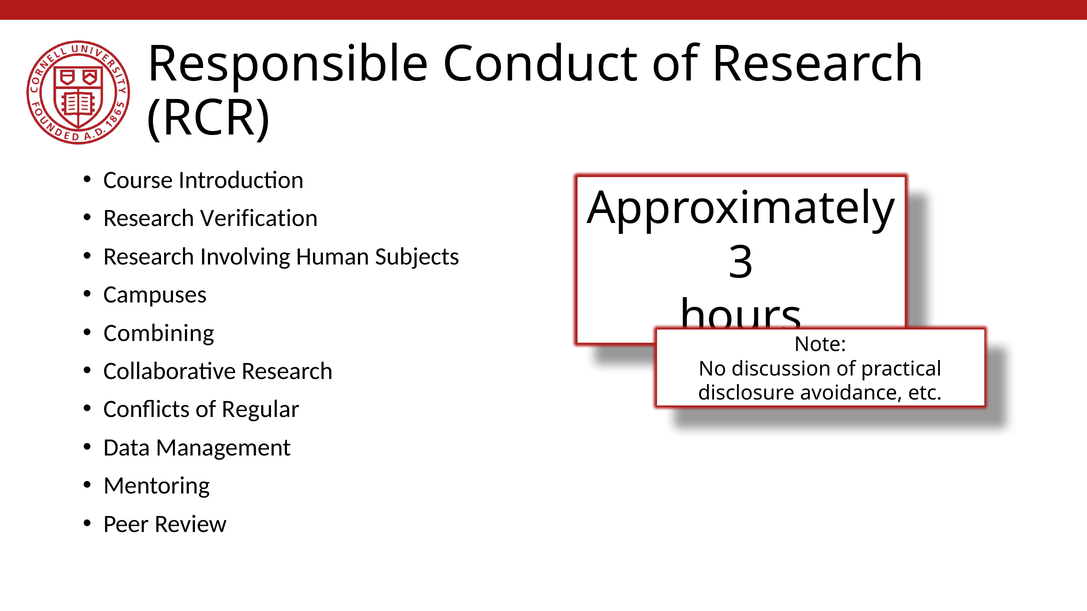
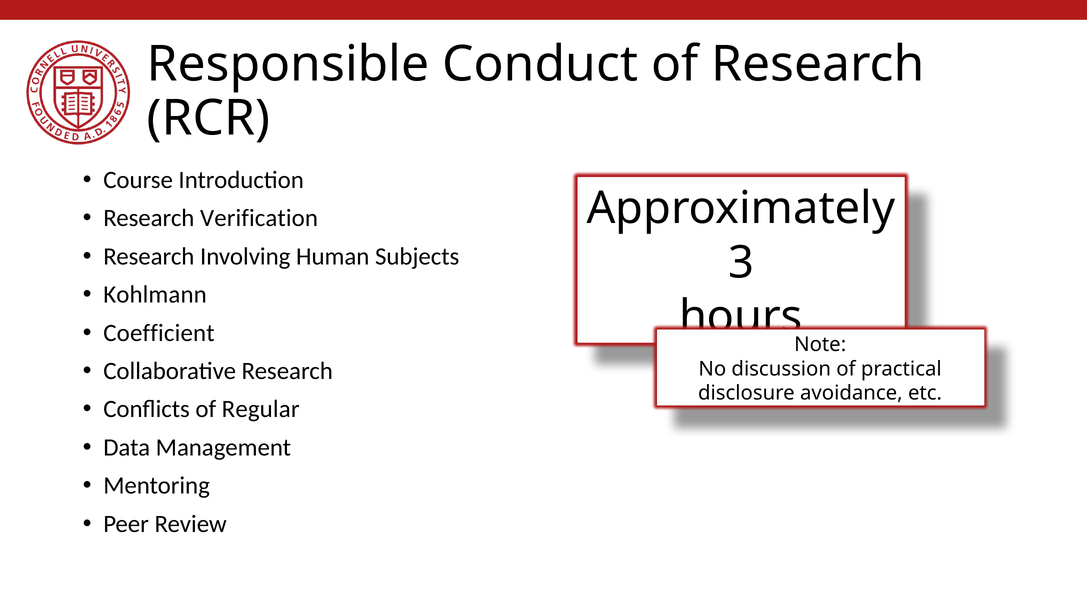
Campuses: Campuses -> Kohlmann (155, 295)
Combining: Combining -> Coefficient (159, 333)
